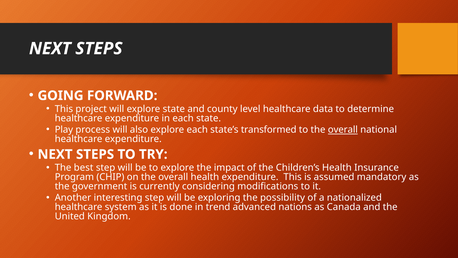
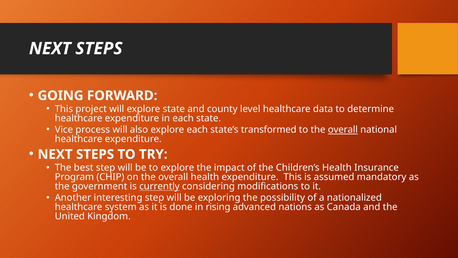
Play: Play -> Vice (64, 130)
currently underline: none -> present (159, 186)
trend: trend -> rising (218, 207)
